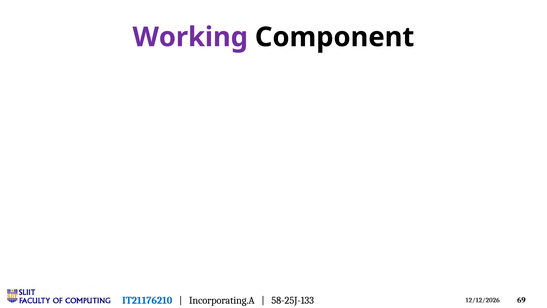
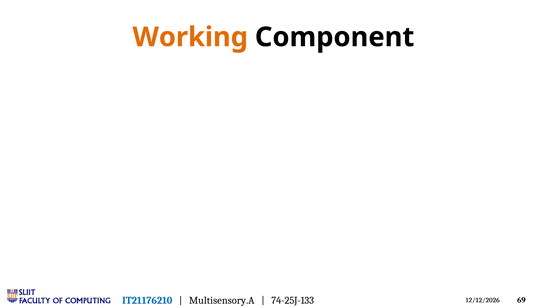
Working colour: purple -> orange (190, 37)
Incorporating.A: Incorporating.A -> Multisensory.A (222, 300)
58-25J-133: 58-25J-133 -> 74-25J-133 (293, 300)
